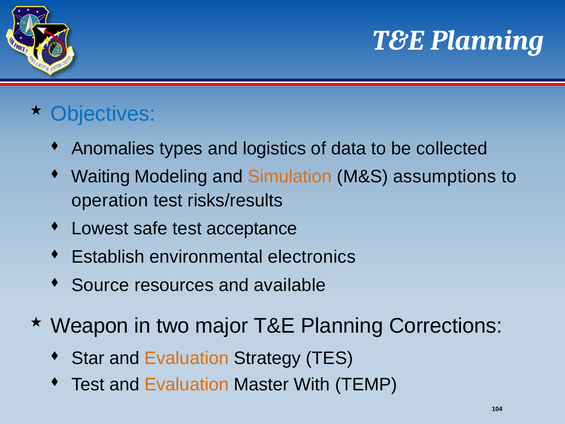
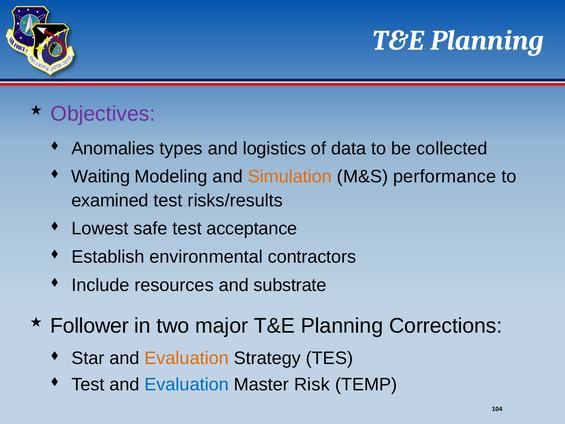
Objectives colour: blue -> purple (103, 114)
assumptions: assumptions -> performance (445, 177)
operation: operation -> examined (110, 200)
electronics: electronics -> contractors (312, 257)
Source: Source -> Include (100, 285)
available: available -> substrate (290, 285)
Weapon: Weapon -> Follower (90, 326)
Evaluation colour: orange -> blue (187, 384)
With: With -> Risk (312, 384)
